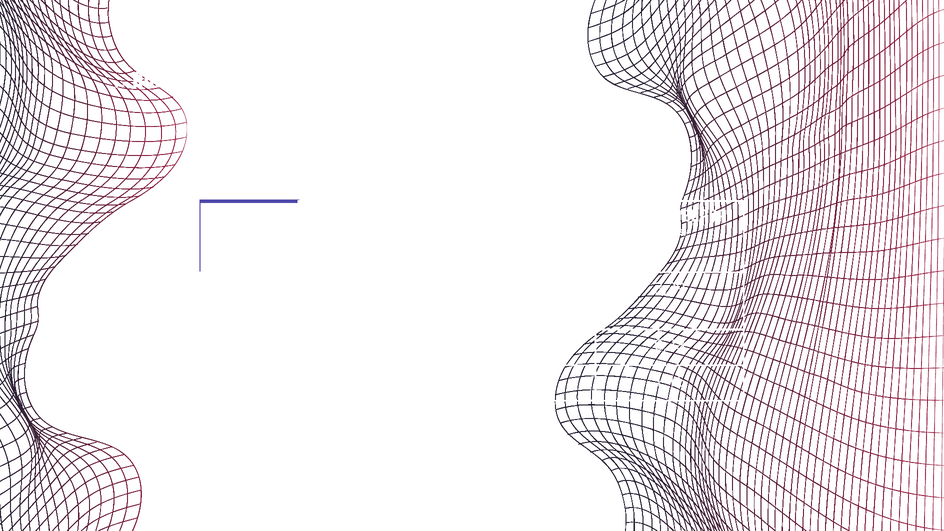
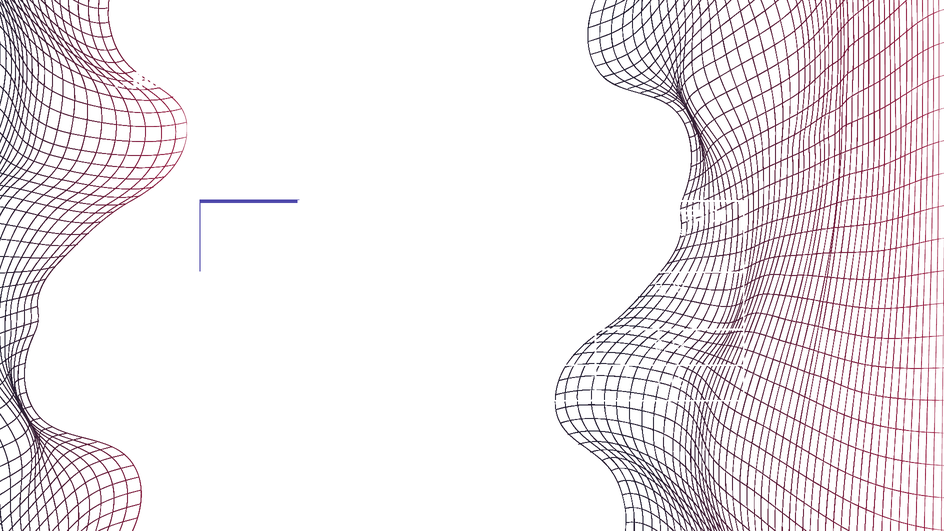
OBRADA: OBRADA -> VERSION (700, 216)
3,39: 3,39 -> 9,38 (670, 289)
